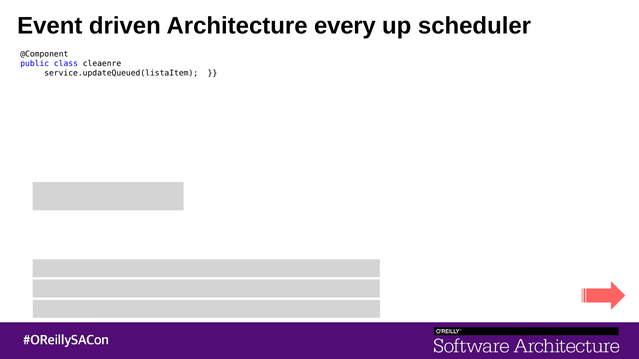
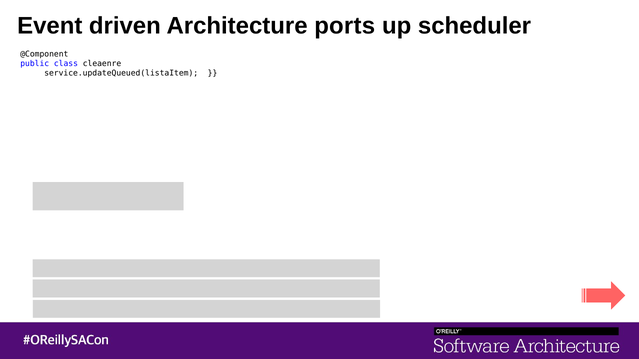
every: every -> ports (345, 26)
